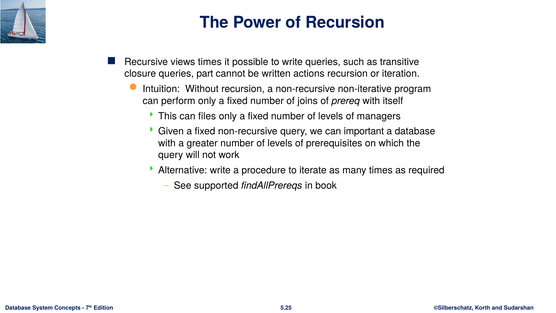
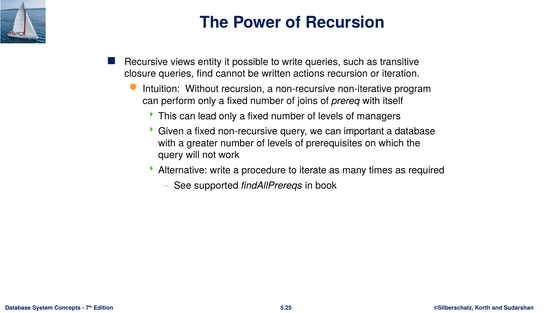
views times: times -> entity (210, 62)
part: part -> find (205, 74)
files: files -> lead (207, 116)
